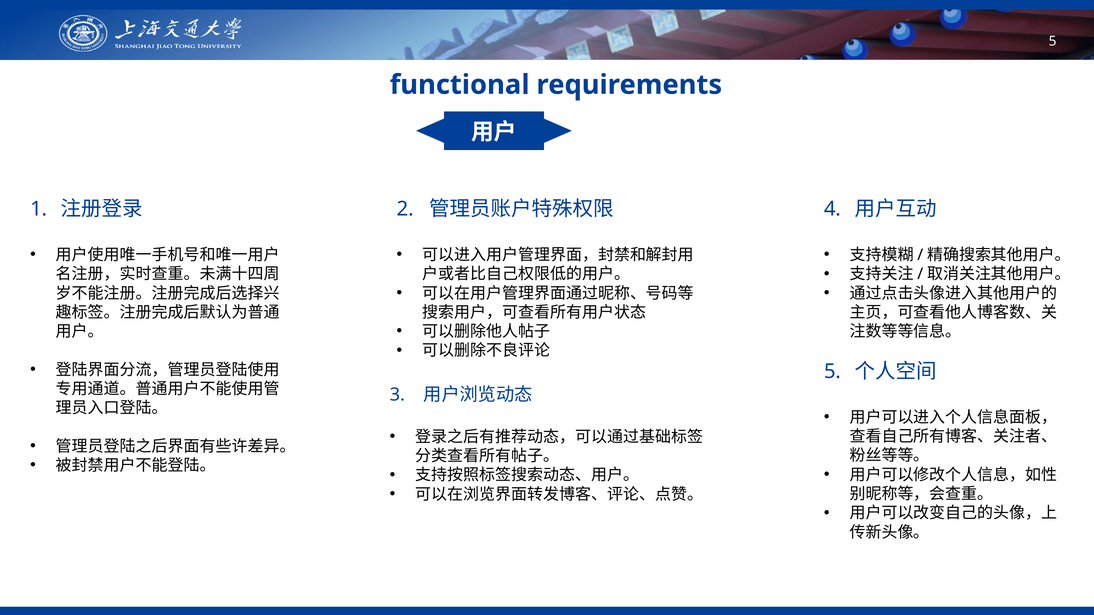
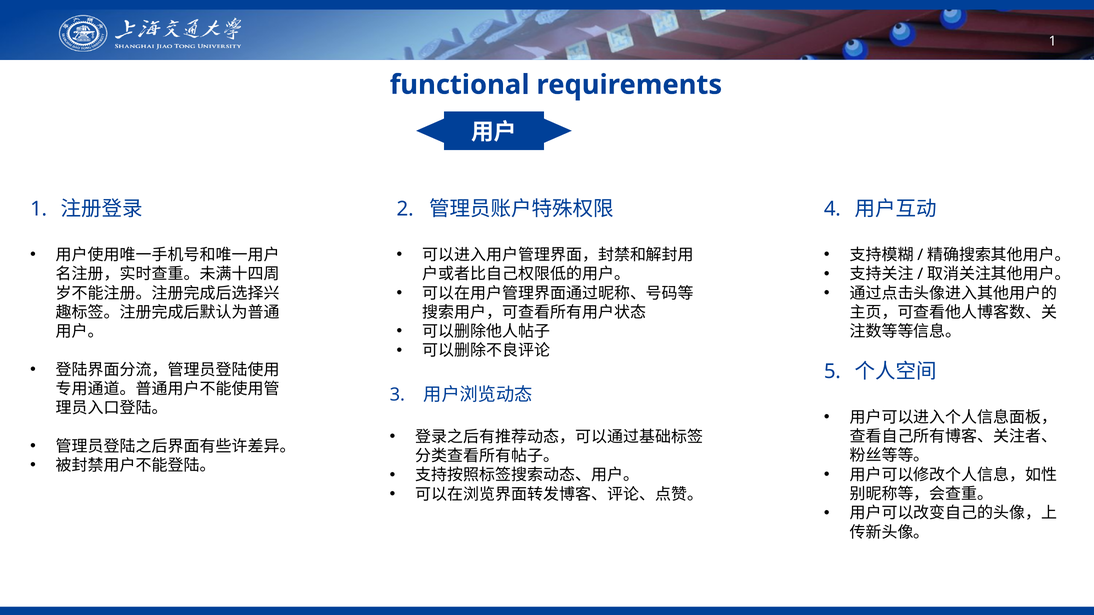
5: 5 -> 1 (1053, 41)
